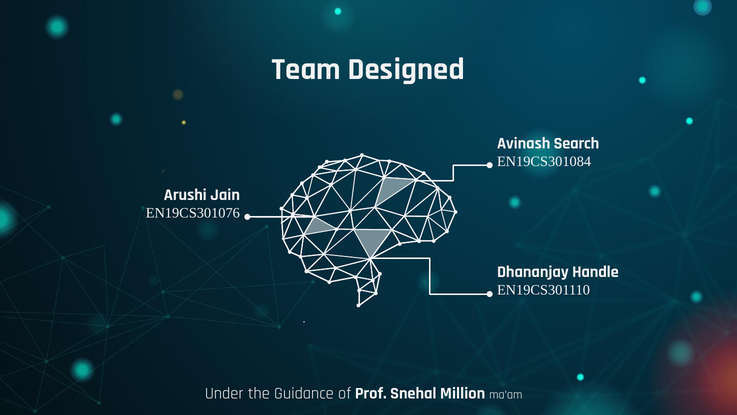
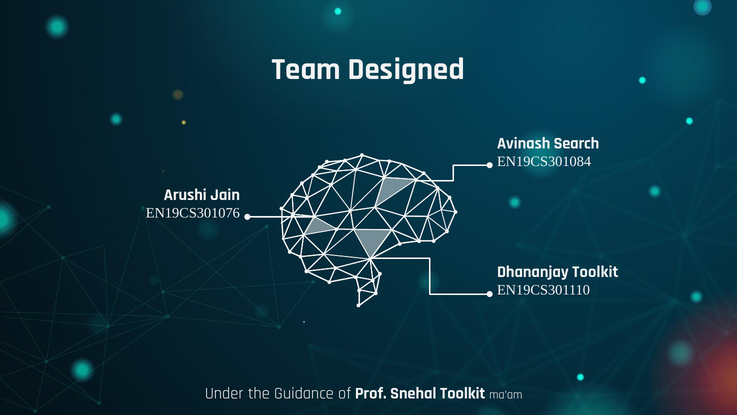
Dhananjay Handle: Handle -> Toolkit (595, 272)
Snehal Million: Million -> Toolkit (463, 393)
